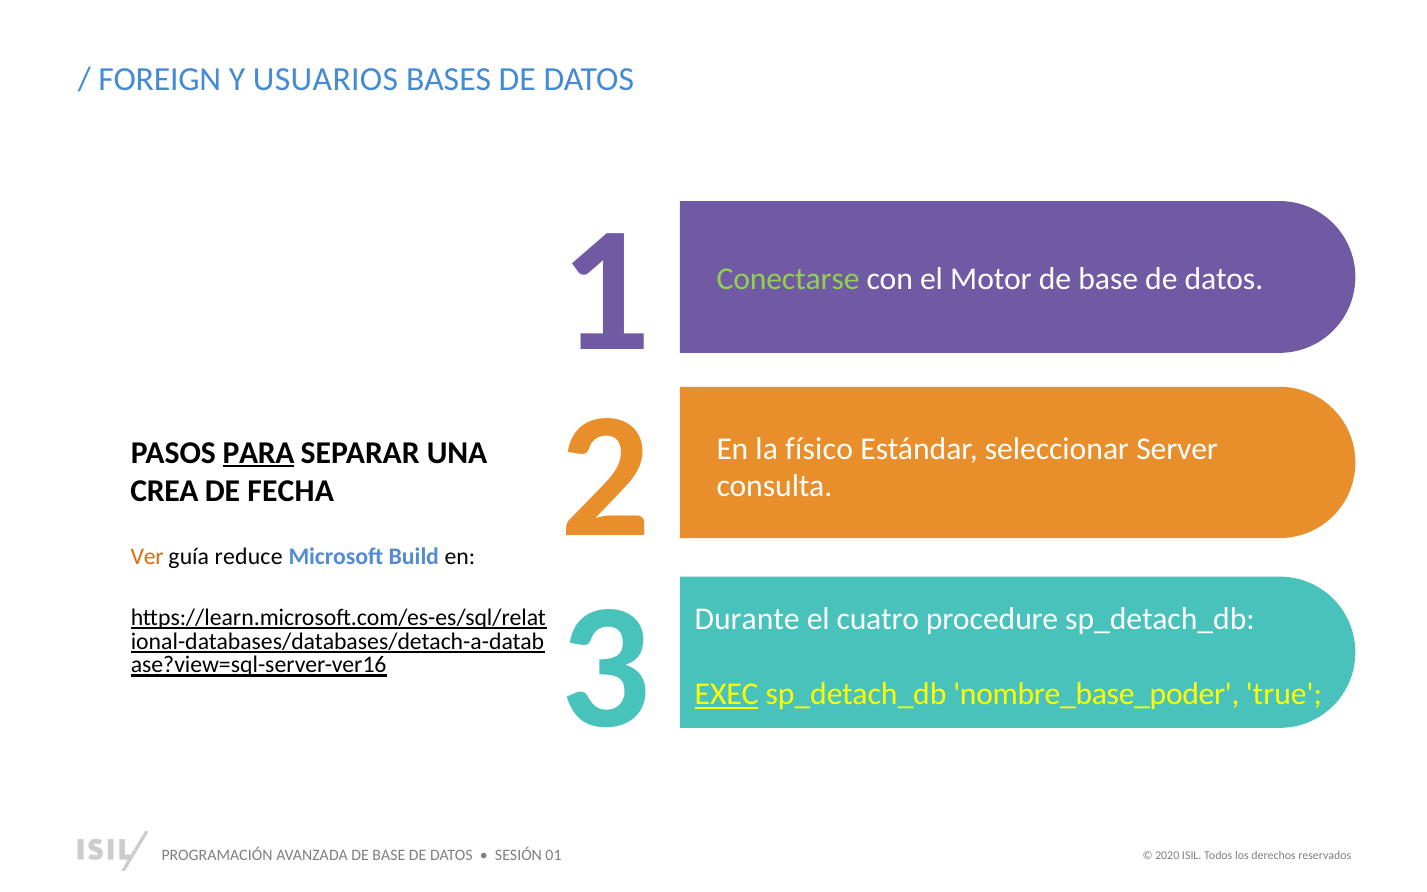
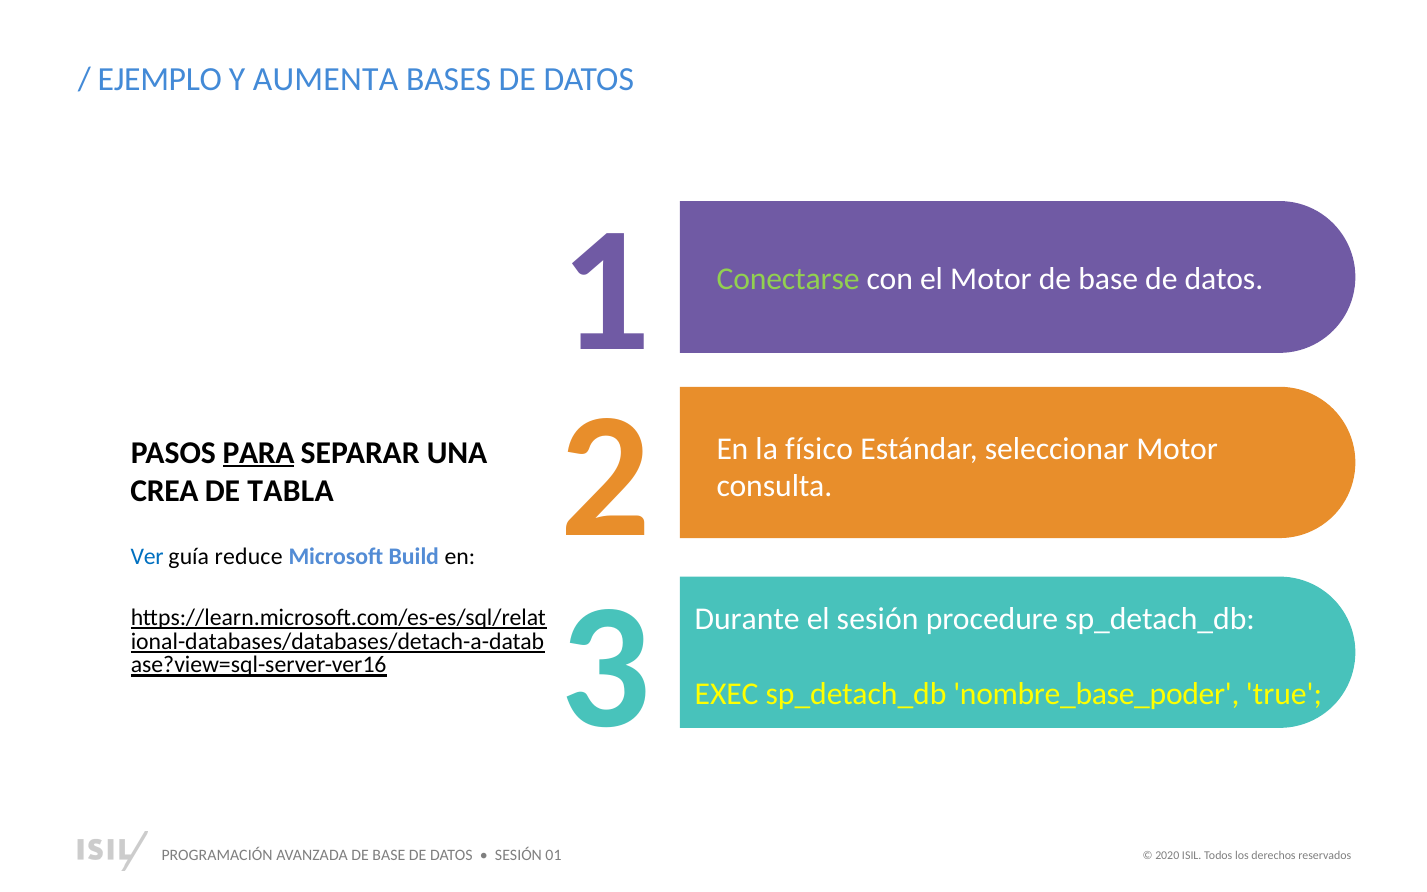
FOREIGN: FOREIGN -> EJEMPLO (160, 80)
USUARIOS: USUARIOS -> AUMENTA (326, 80)
seleccionar Server: Server -> Motor (1177, 449)
FECHA: FECHA -> TABLA (291, 491)
Ver colour: orange -> blue (147, 556)
el cuatro: cuatro -> sesión (878, 619)
EXEC underline: present -> none (727, 694)
